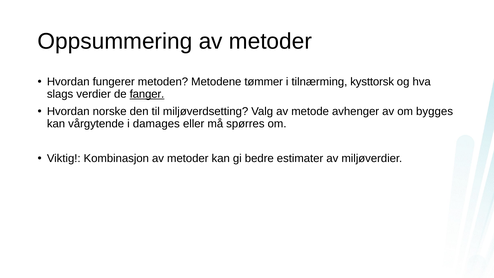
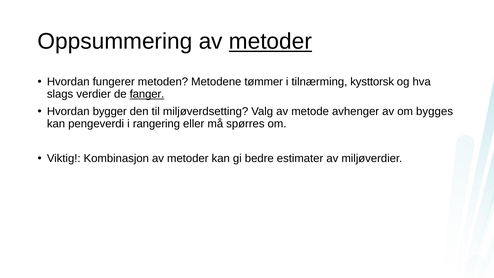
metoder underline: none -> present (270, 41)
norske: norske -> bygger (110, 111)
vårgytende: vårgytende -> pengeverdi (96, 124)
damages: damages -> rangering (156, 124)
